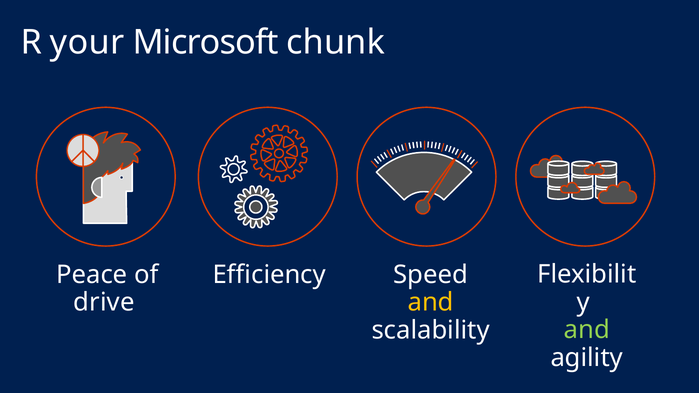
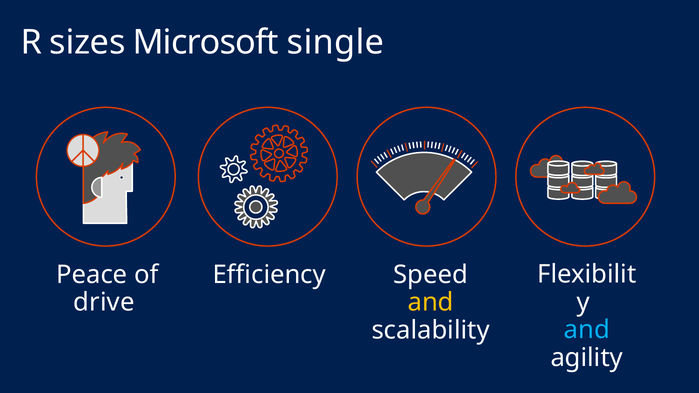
your: your -> sizes (87, 42)
chunk: chunk -> single (336, 42)
and colour: light green -> light blue (587, 330)
